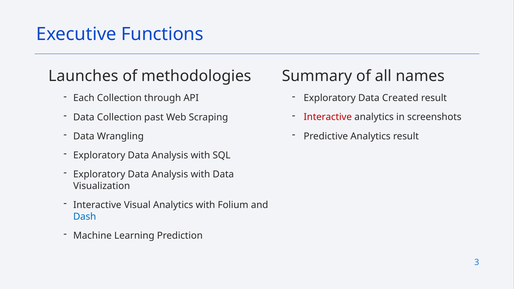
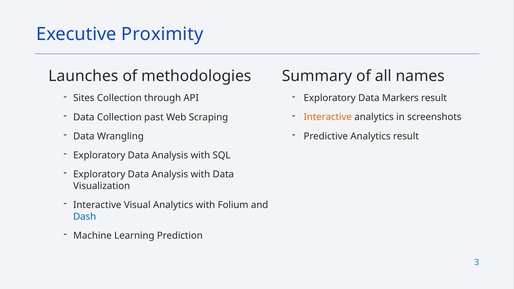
Functions: Functions -> Proximity (162, 34)
Created: Created -> Markers (400, 98)
Each: Each -> Sites (84, 98)
Interactive colour: red -> orange (328, 117)
